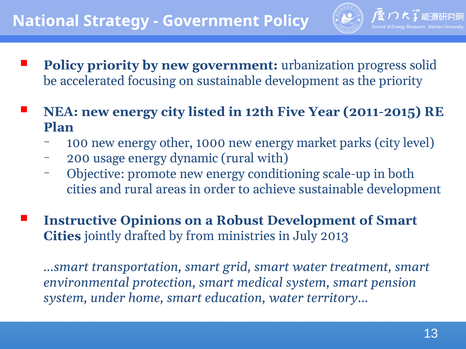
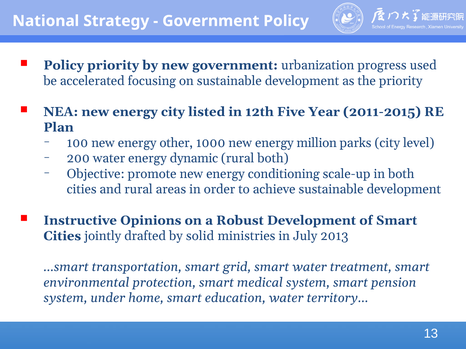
solid: solid -> used (423, 65)
market: market -> million (317, 143)
200 usage: usage -> water (109, 159)
rural with: with -> both (273, 159)
from: from -> solid (200, 236)
